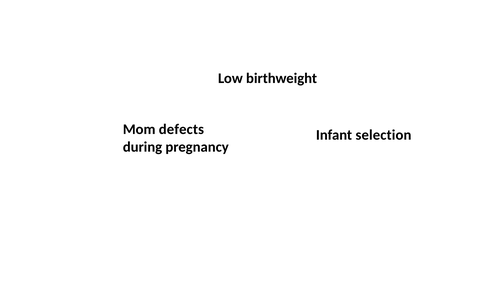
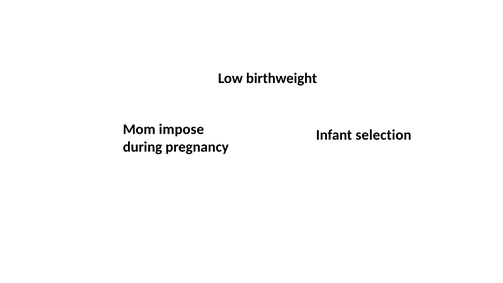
defects: defects -> impose (181, 129)
